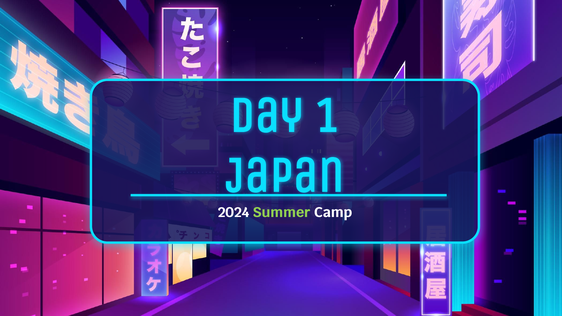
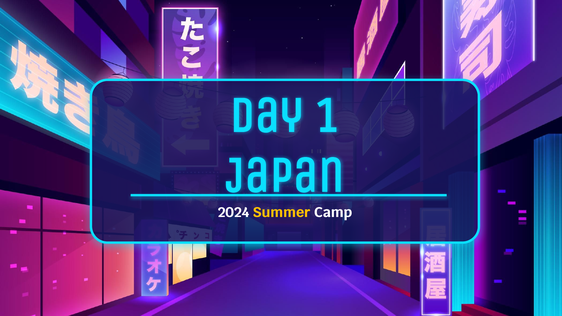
Summer colour: light green -> yellow (281, 213)
